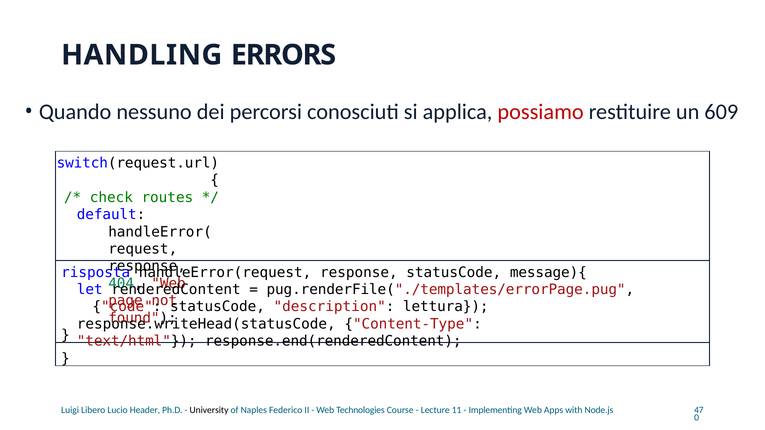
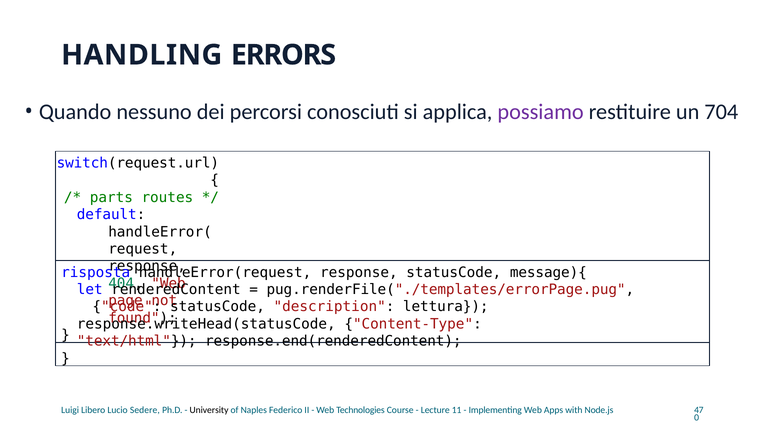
possiamo colour: red -> purple (541, 112)
609: 609 -> 704 (721, 112)
check: check -> parts (111, 197)
Header: Header -> Sedere (145, 410)
